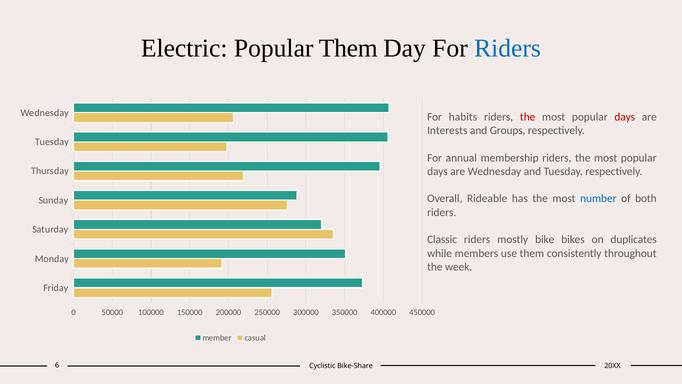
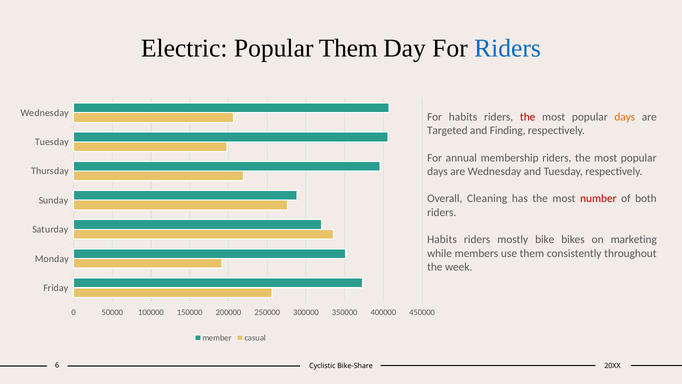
days colour: red -> orange (625, 117)
Interests: Interests -> Targeted (447, 130)
Groups: Groups -> Finding (508, 130)
Rideable: Rideable -> Cleaning (487, 198)
number colour: blue -> red (598, 198)
Classic: Classic -> Habits (442, 239)
duplicates: duplicates -> marketing (634, 239)
